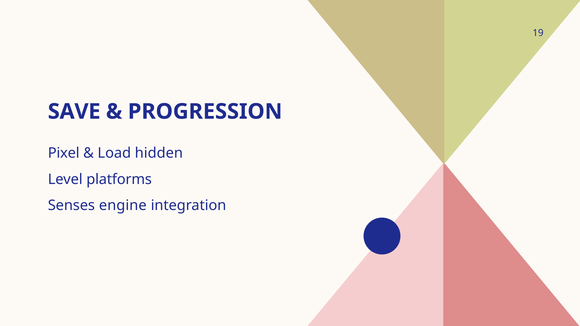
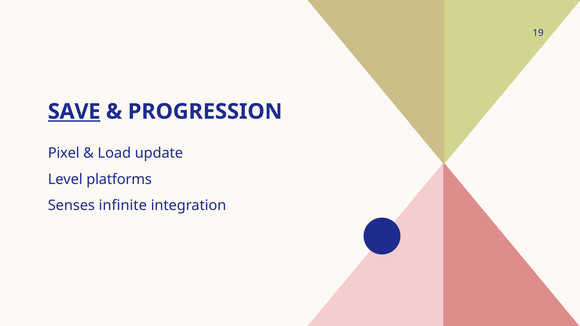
SAVE underline: none -> present (74, 112)
hidden: hidden -> update (159, 153)
engine: engine -> infinite (123, 205)
